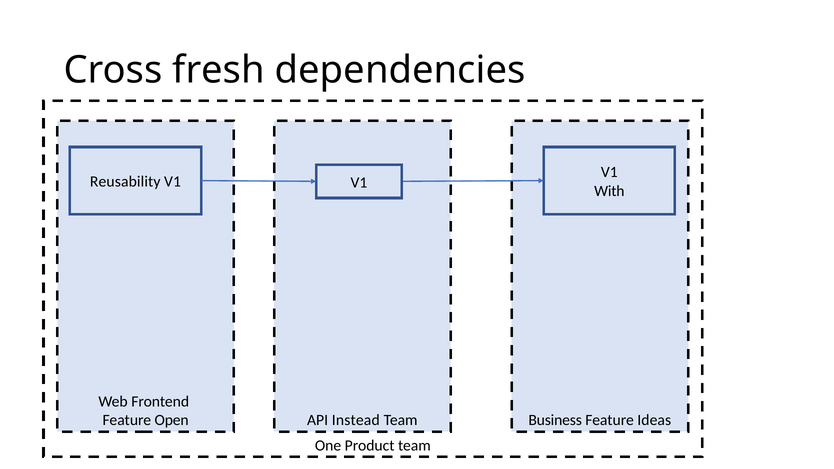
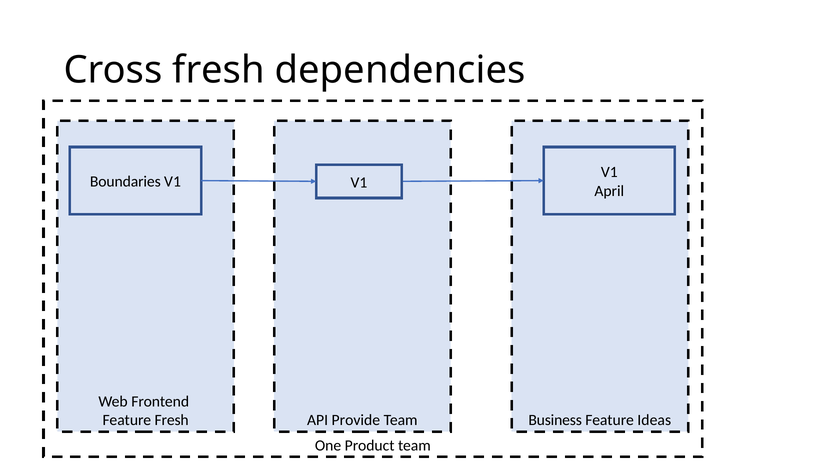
Reusability: Reusability -> Boundaries (125, 182)
With: With -> April (609, 191)
Feature Open: Open -> Fresh (172, 420)
Instead: Instead -> Provide (356, 420)
